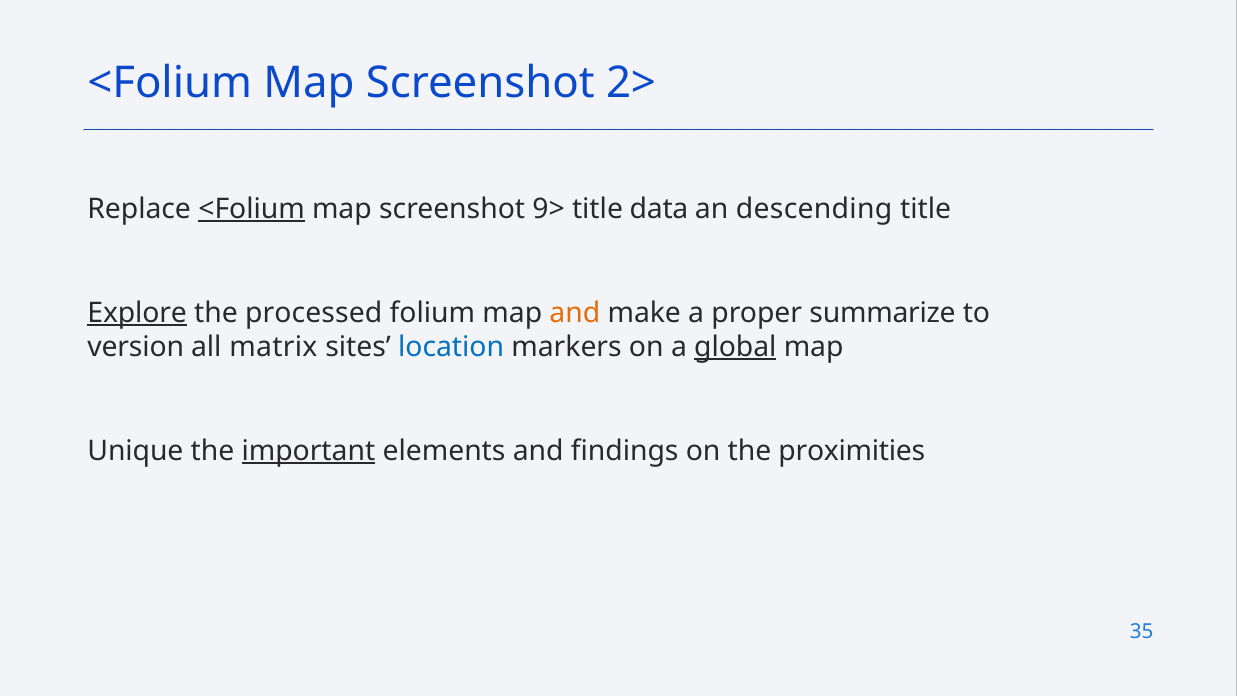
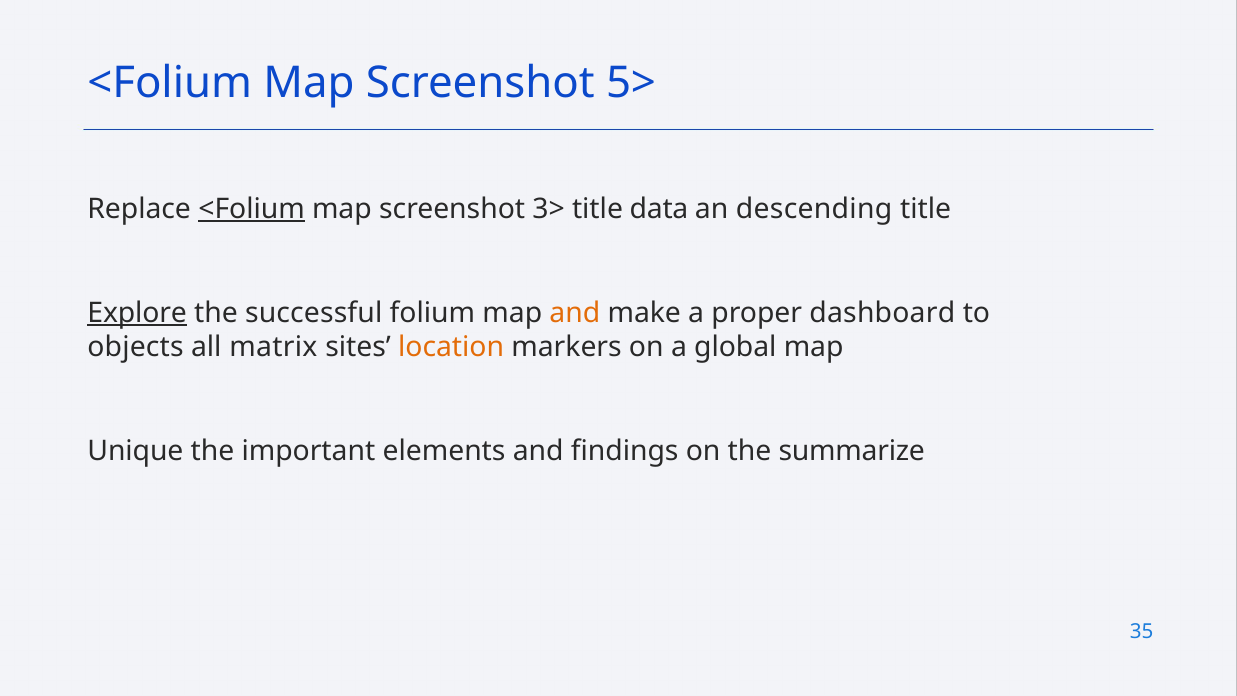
2>: 2> -> 5> (631, 83)
9>: 9> -> 3> (549, 209)
processed: processed -> successful (314, 313)
summarize: summarize -> dashboard (882, 313)
version: version -> objects (136, 347)
location colour: blue -> orange (451, 347)
global underline: present -> none (735, 347)
important underline: present -> none (308, 451)
proximities: proximities -> summarize (852, 451)
